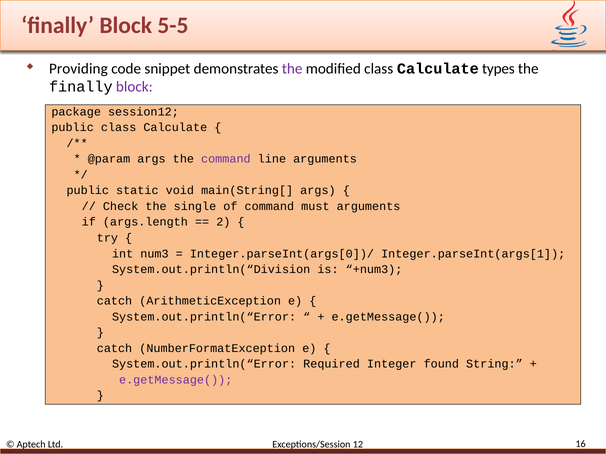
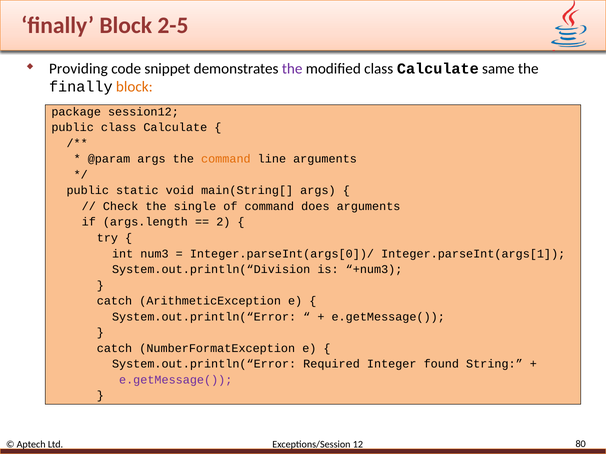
5-5: 5-5 -> 2-5 (173, 25)
types: types -> same (498, 69)
block colour: purple -> orange (134, 87)
command colour: purple -> orange (226, 159)
must: must -> does (315, 207)
16: 16 -> 80 (581, 444)
